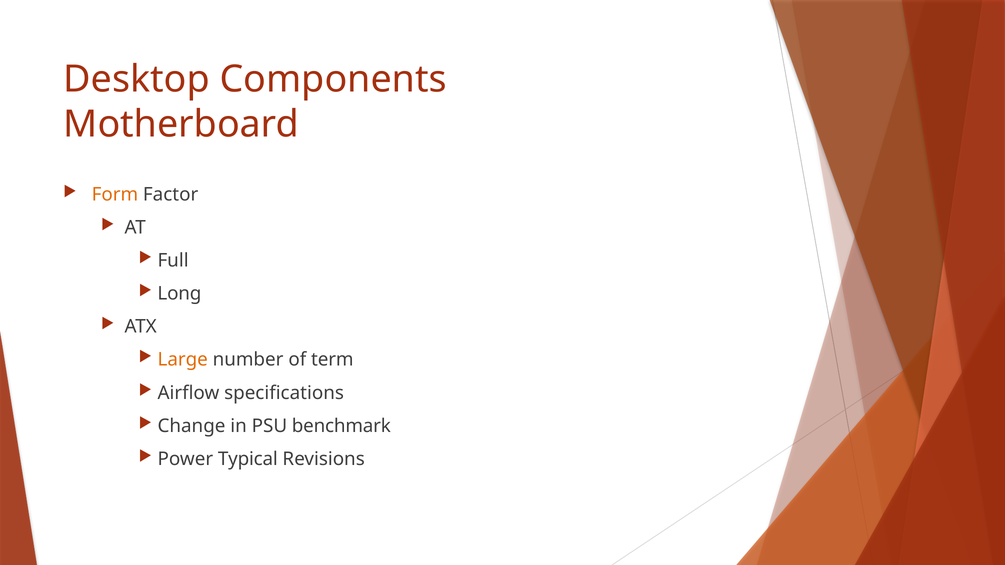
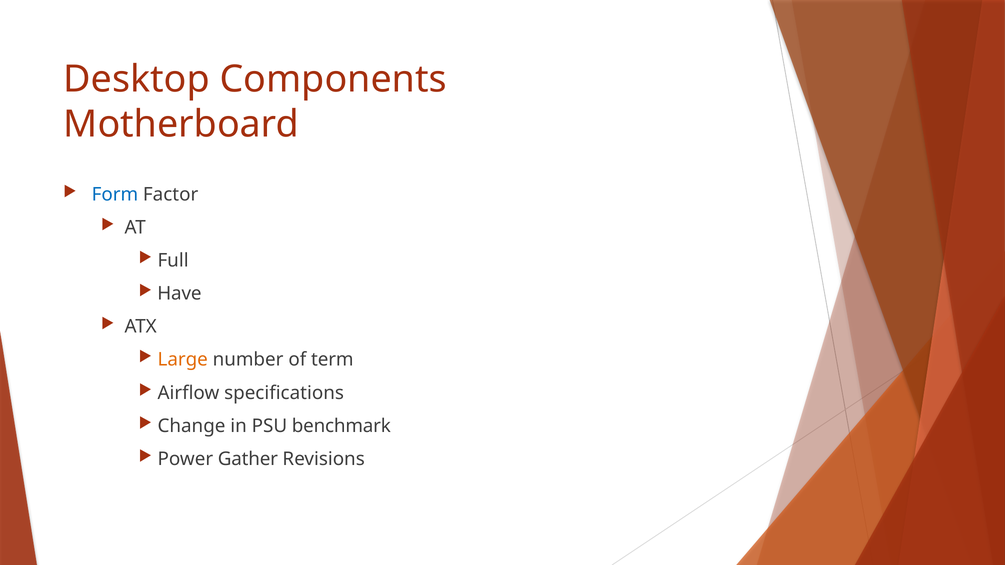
Form colour: orange -> blue (115, 195)
Long: Long -> Have (179, 294)
Typical: Typical -> Gather (248, 459)
